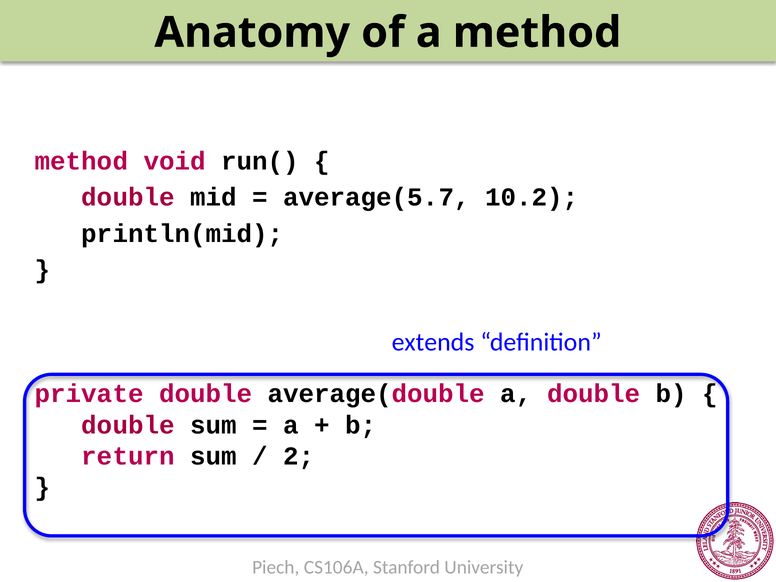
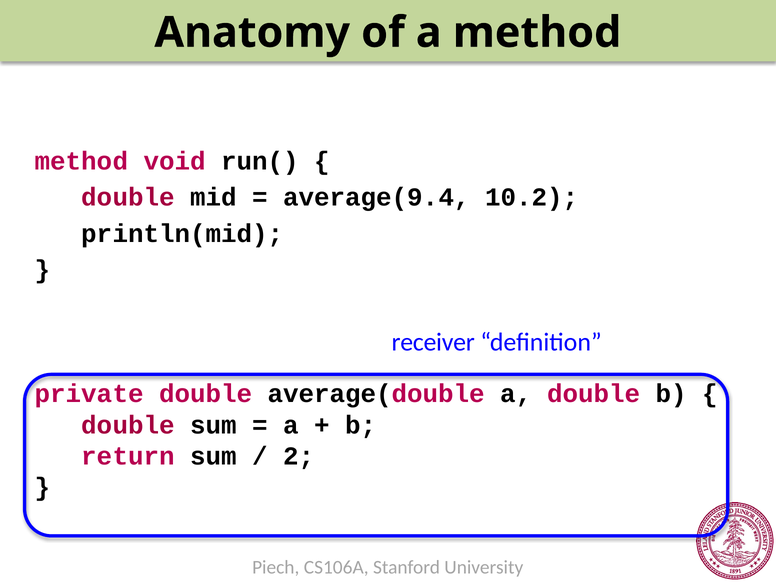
average(5.7: average(5.7 -> average(9.4 (376, 197)
extends: extends -> receiver (433, 342)
